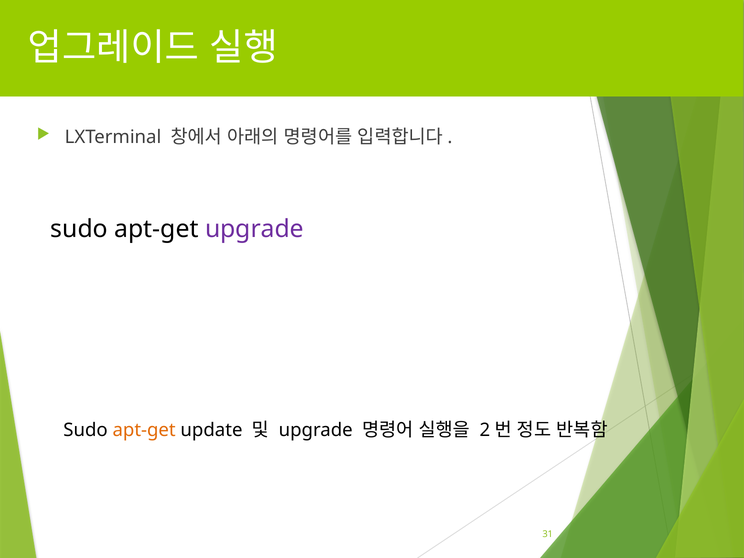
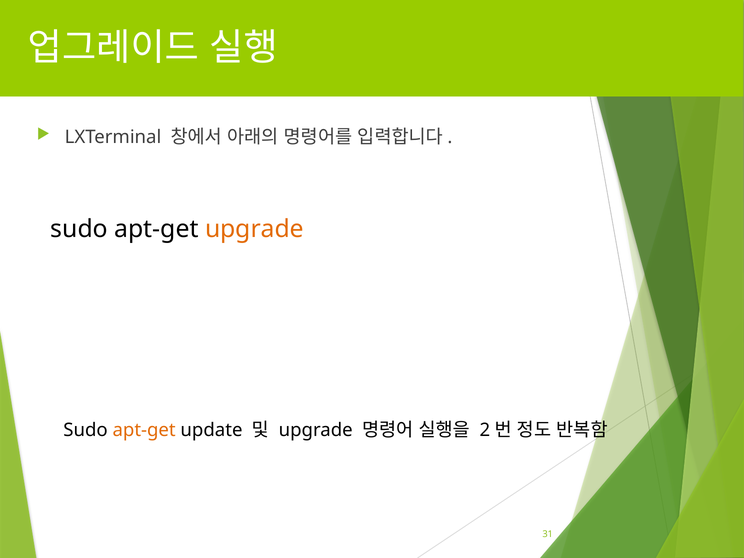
upgrade colour: purple -> orange (254, 229)
